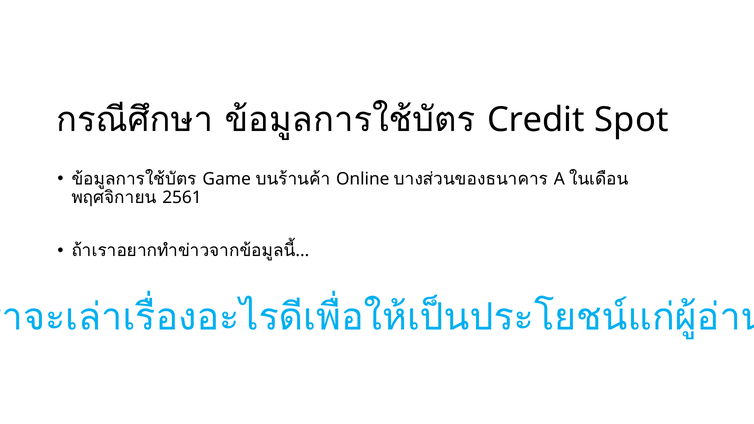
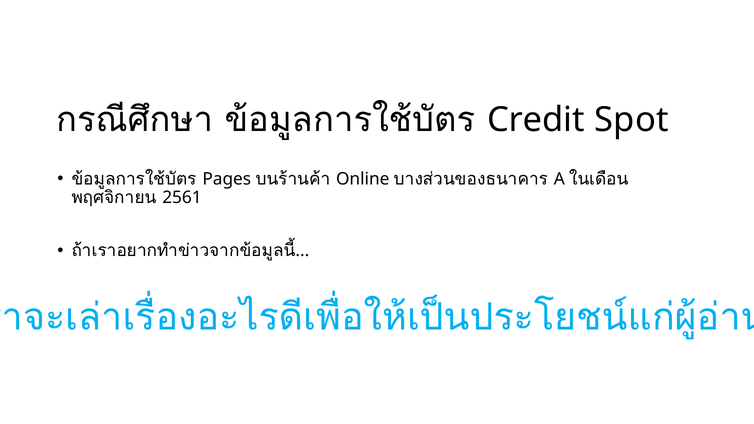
Game: Game -> Pages (227, 179)
